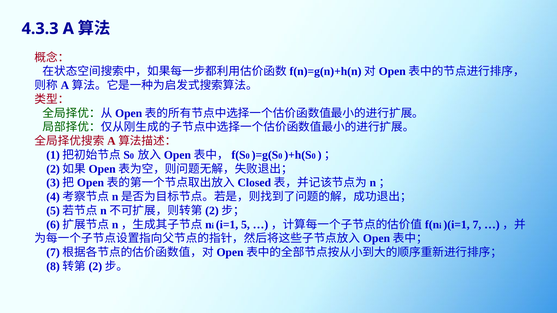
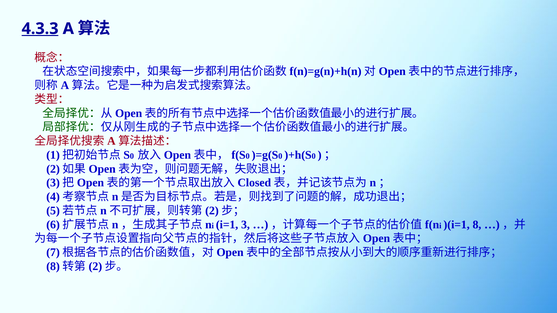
4.3.3 underline: none -> present (40, 29)
5: 5 -> 3 (245, 225)
7: 7 -> 8 (477, 225)
